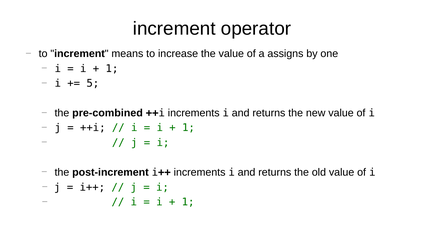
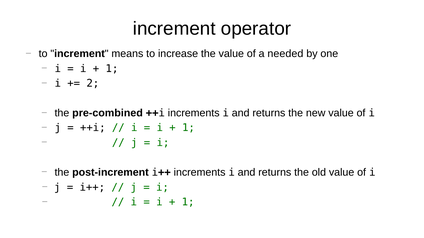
assigns: assigns -> needed (285, 54)
5: 5 -> 2 (93, 84)
